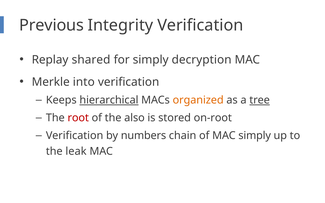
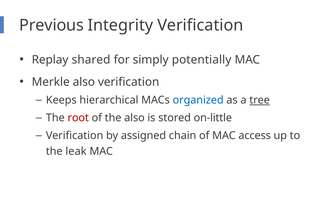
decryption: decryption -> potentially (202, 60)
Merkle into: into -> also (84, 82)
hierarchical underline: present -> none (109, 100)
organized colour: orange -> blue (198, 100)
on-root: on-root -> on-little (213, 118)
numbers: numbers -> assigned (143, 136)
MAC simply: simply -> access (255, 136)
